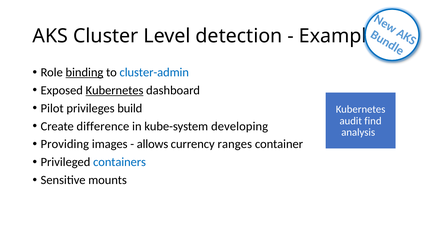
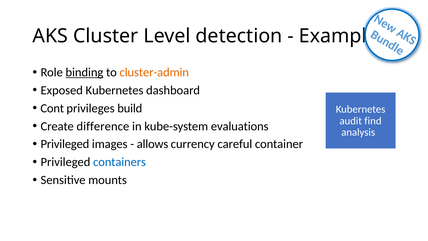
cluster-admin colour: blue -> orange (154, 72)
Kubernetes underline: present -> none (115, 90)
Pilot: Pilot -> Cont (52, 108)
developing: developing -> evaluations (240, 126)
Providing: Providing -> Privileged (65, 144)
ranges: ranges -> careful (235, 144)
